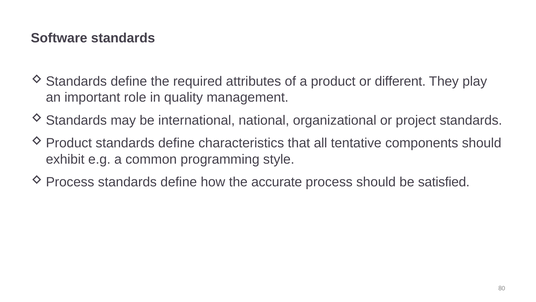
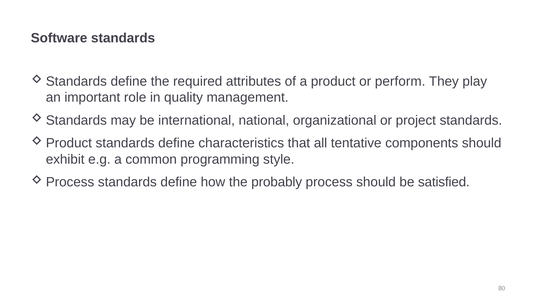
different: different -> perform (400, 81)
accurate: accurate -> probably (277, 182)
